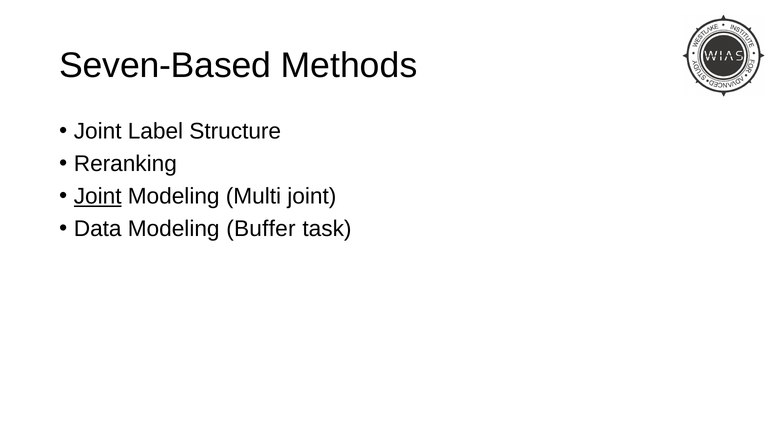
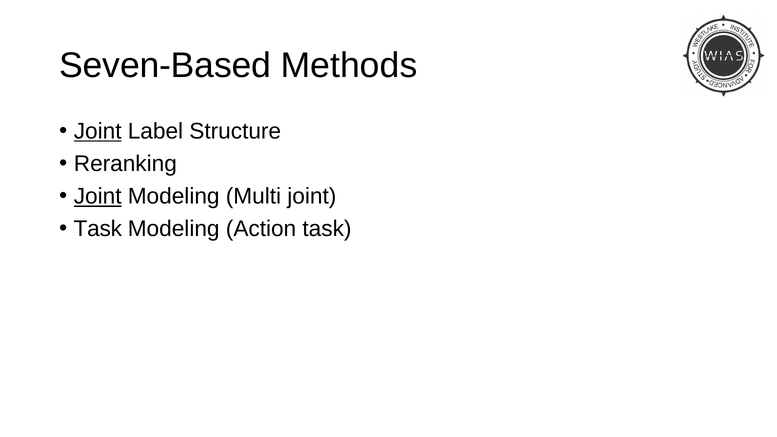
Joint underline: none -> present (98, 131)
Data: Data -> Task (98, 229)
Buffer: Buffer -> Action (261, 229)
